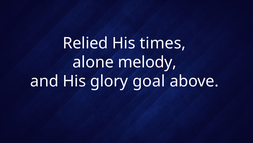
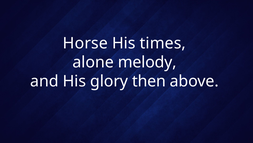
Relied: Relied -> Horse (85, 43)
goal: goal -> then (149, 81)
